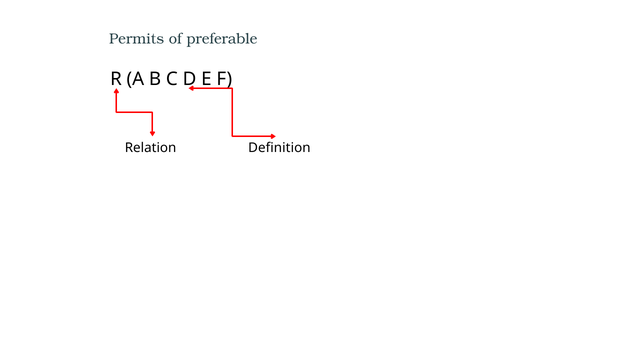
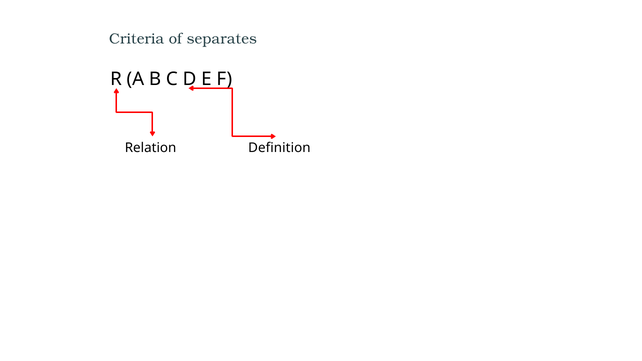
Permits: Permits -> Criteria (137, 39)
preferable: preferable -> separates (222, 39)
